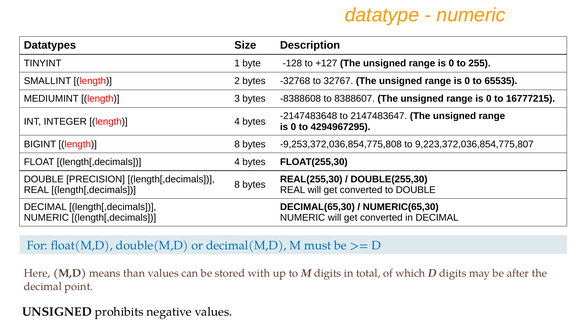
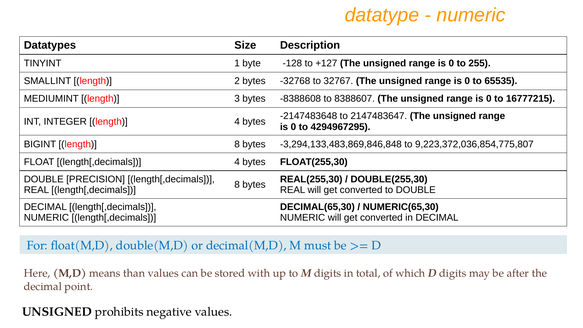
-9,253,372,036,854,775,808: -9,253,372,036,854,775,808 -> -3,294,133,483,869,846,848 (341, 144)
